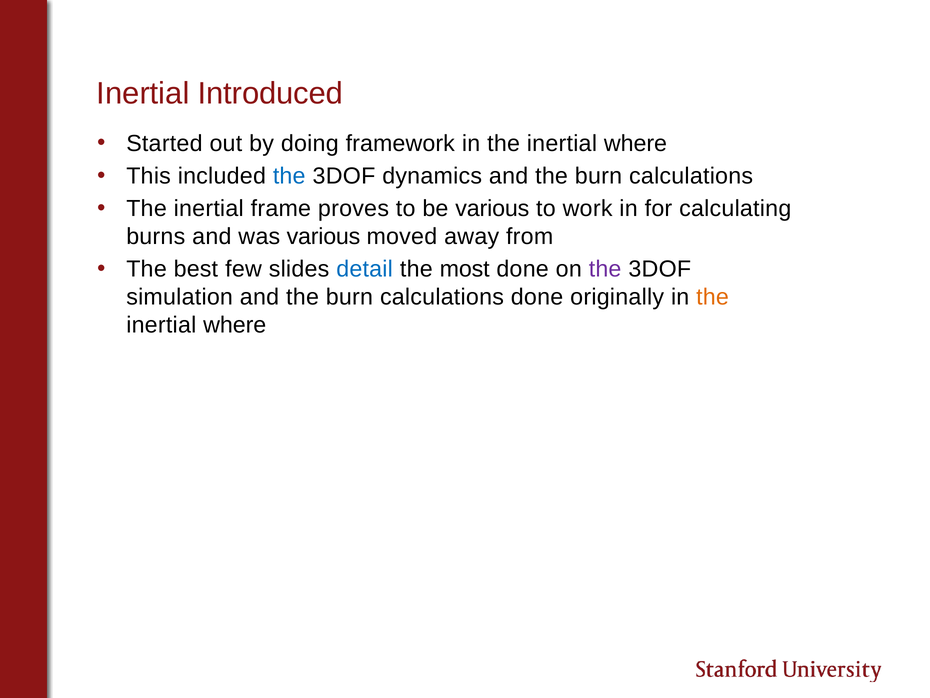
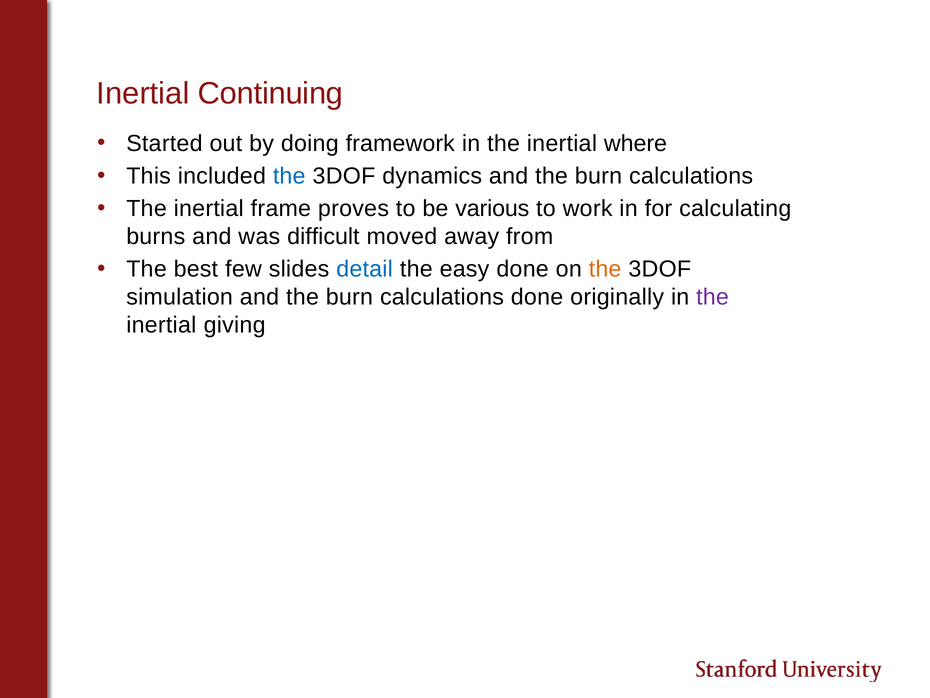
Introduced: Introduced -> Continuing (270, 94)
was various: various -> difficult (323, 236)
most: most -> easy (465, 269)
the colour: purple -> orange (605, 269)
the colour: orange -> purple (712, 297)
where: where -> giving (235, 325)
